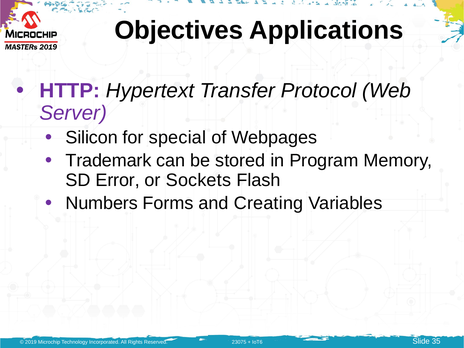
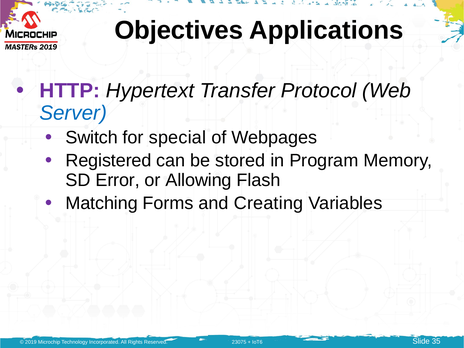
Server colour: purple -> blue (73, 113)
Silicon: Silicon -> Switch (92, 137)
Trademark: Trademark -> Registered (109, 161)
Sockets: Sockets -> Allowing (199, 180)
Numbers: Numbers -> Matching (102, 203)
